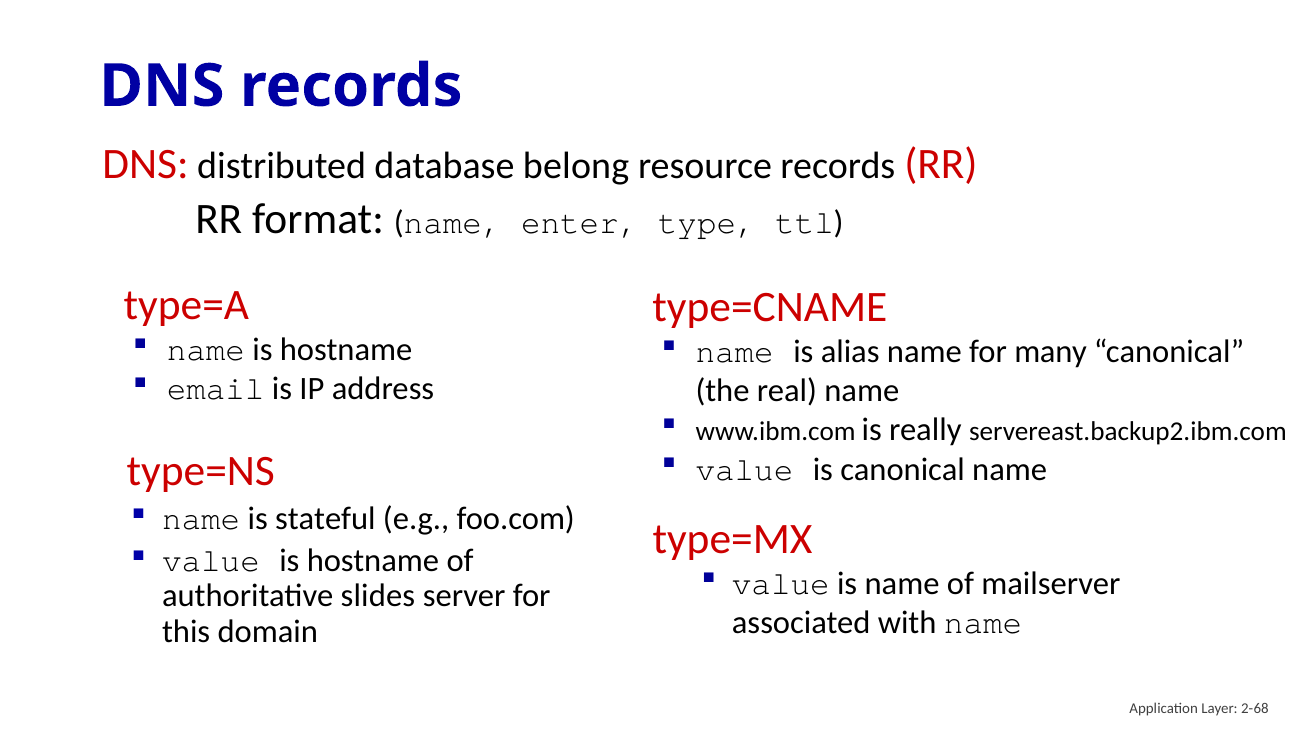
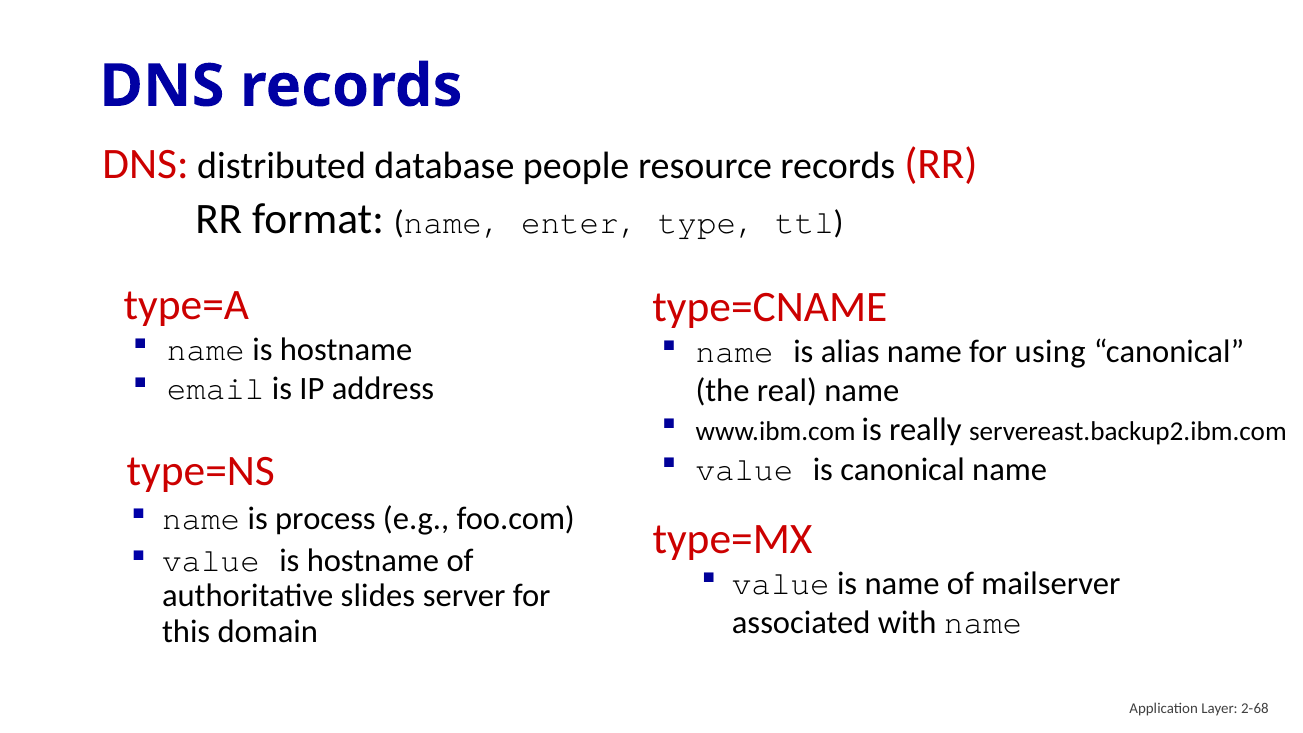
belong: belong -> people (576, 166)
many: many -> using (1050, 352)
stateful: stateful -> process (325, 519)
